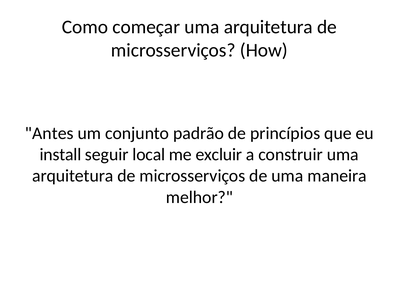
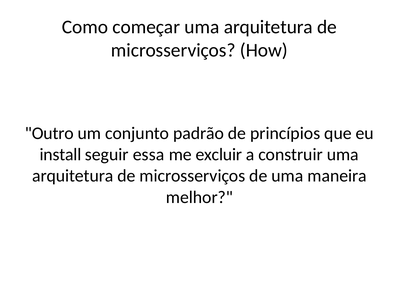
Antes: Antes -> Outro (49, 133)
local: local -> essa (149, 155)
